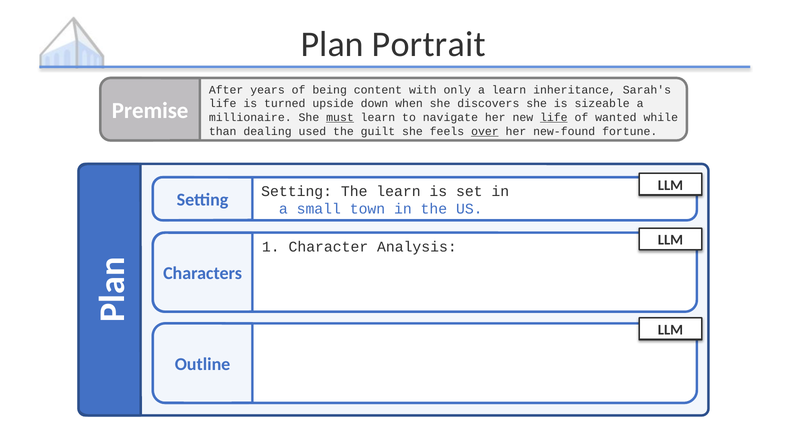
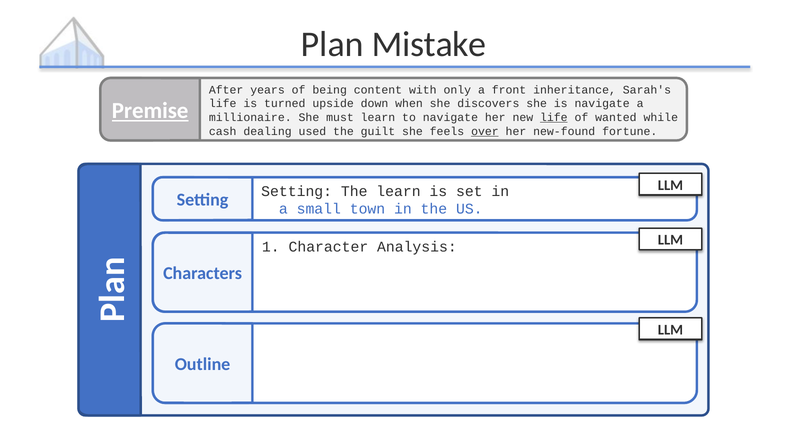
Portrait: Portrait -> Mistake (429, 45)
a learn: learn -> front (509, 90)
is sizeable: sizeable -> navigate (602, 104)
Premise underline: none -> present (150, 111)
must underline: present -> none (340, 117)
than: than -> cash (223, 131)
